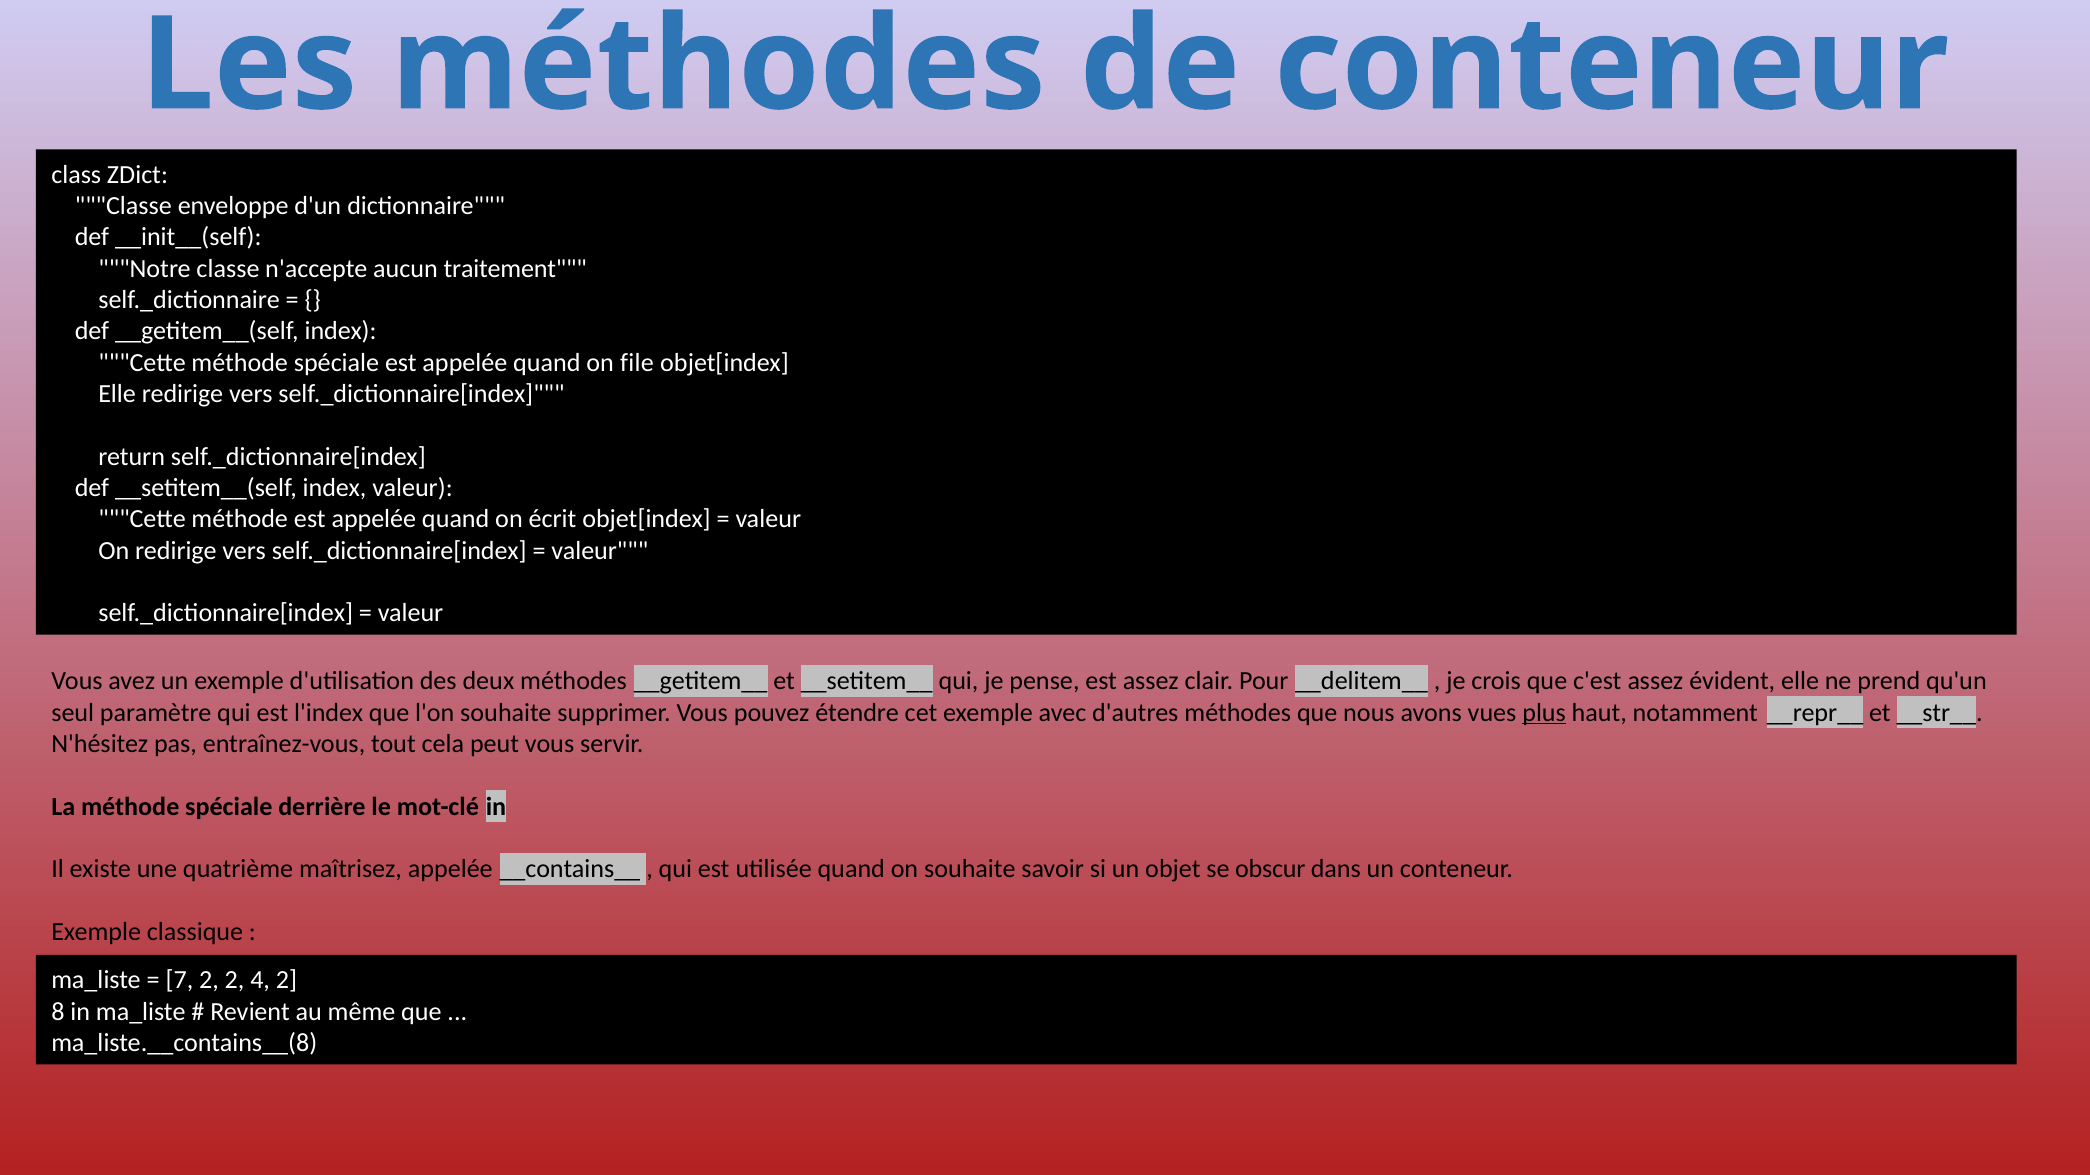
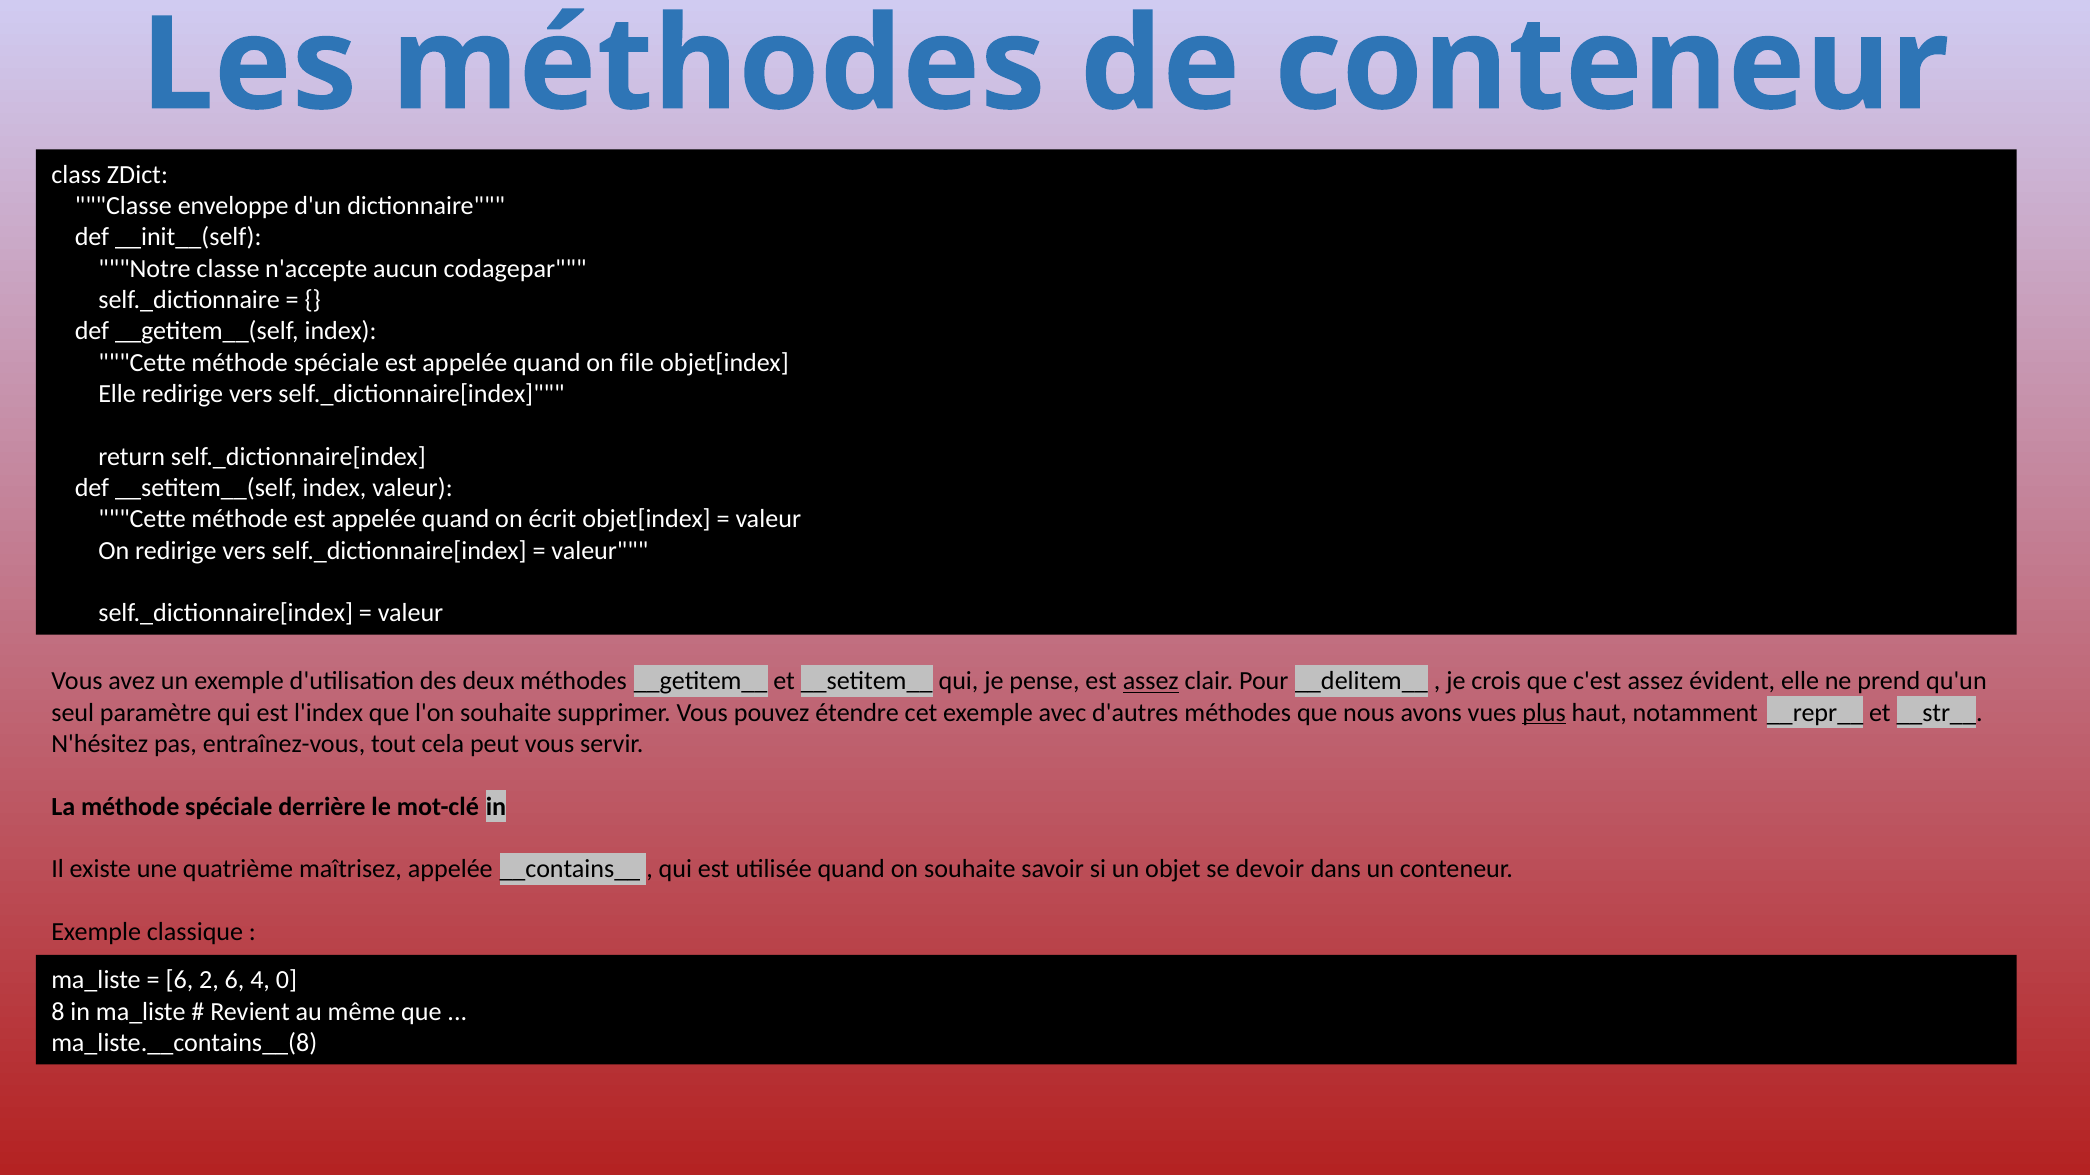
traitement: traitement -> codagepar (515, 269)
assez underline: none -> present (1151, 682)
obscur: obscur -> devoir (1270, 870)
7: 7 -> 6 (179, 981)
2 2: 2 -> 6 (235, 981)
4 2: 2 -> 0 (286, 981)
